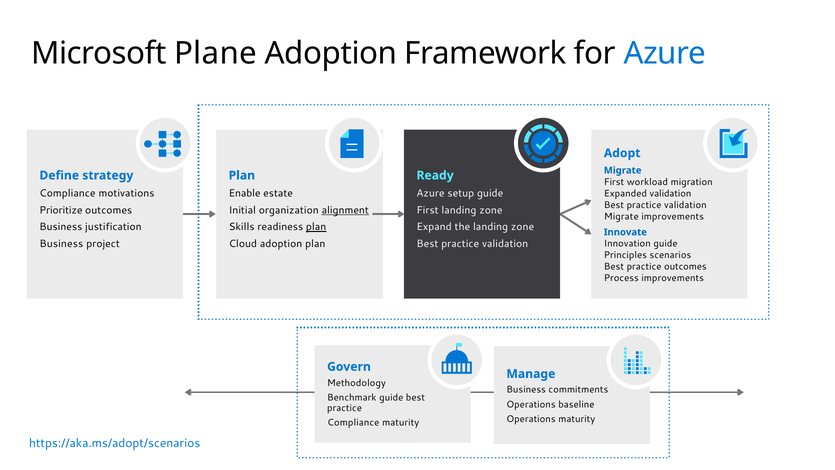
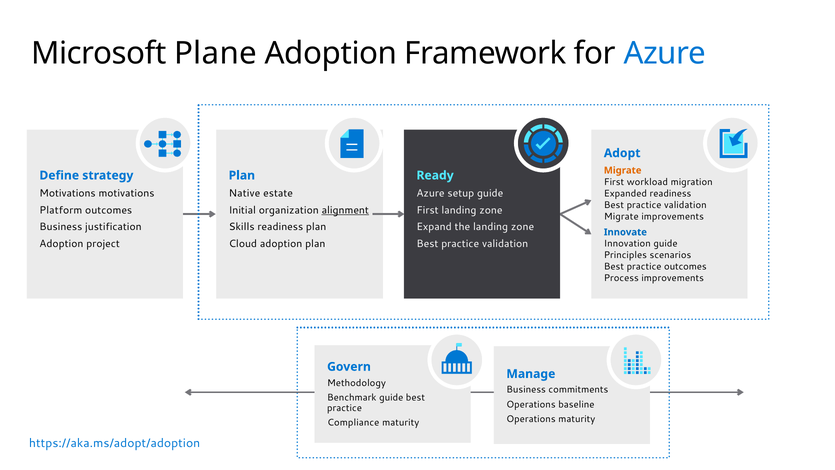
Migrate colour: blue -> orange (623, 170)
Compliance: Compliance -> Motivations (68, 193)
Enable: Enable -> Native (245, 193)
Expanded validation: validation -> readiness (670, 193)
Prioritize: Prioritize -> Platform (61, 210)
plan underline: present -> none (316, 227)
Business: Business -> Adoption (61, 244)
https://aka.ms/adopt/scenarios: https://aka.ms/adopt/scenarios -> https://aka.ms/adopt/adoption (115, 443)
